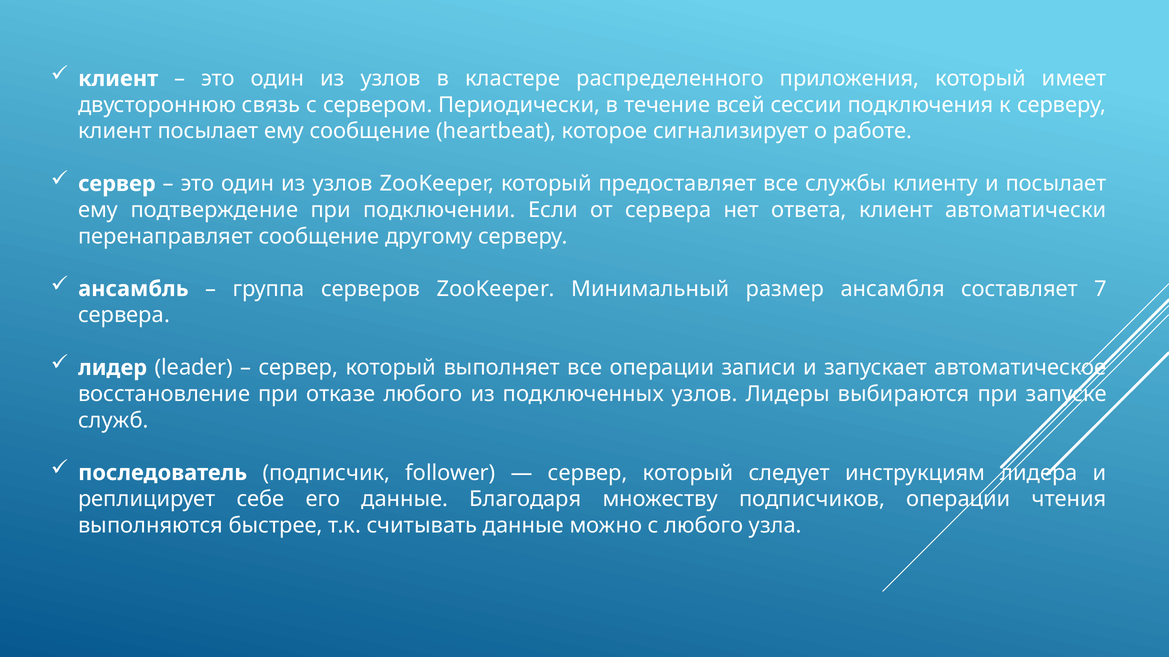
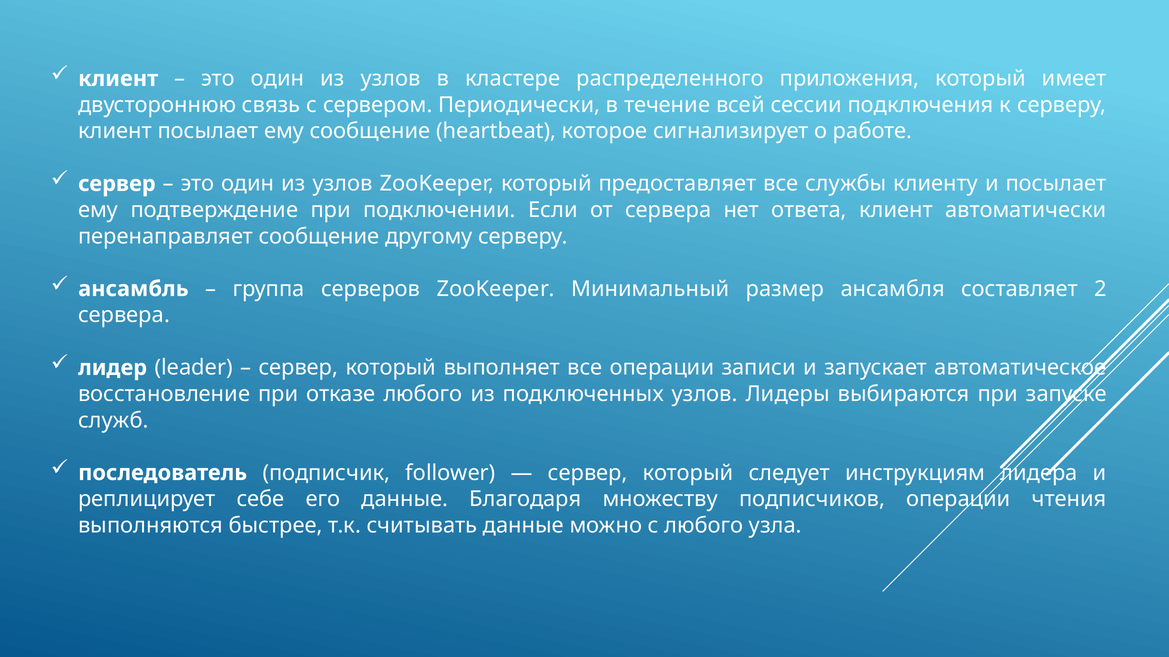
7: 7 -> 2 (1101, 289)
